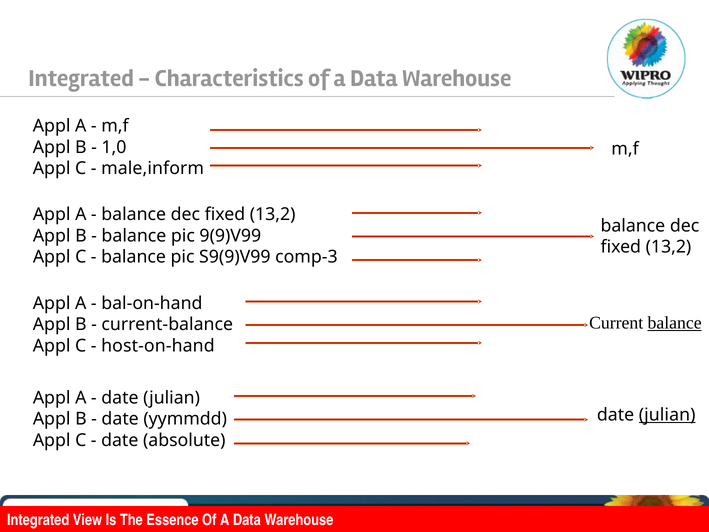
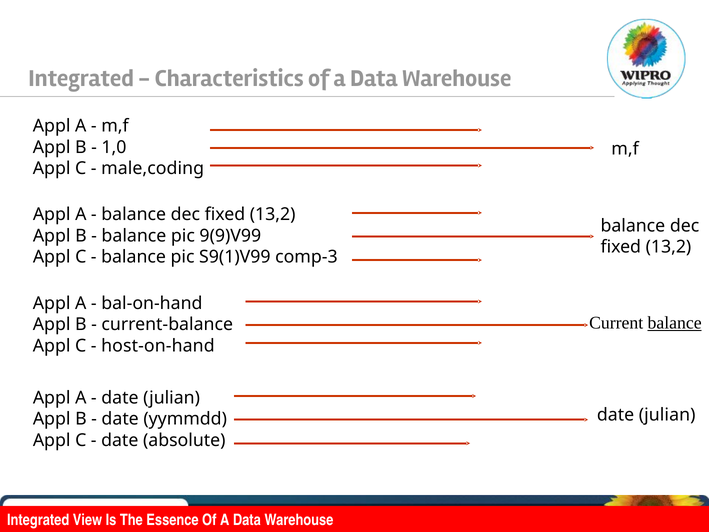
male,inform: male,inform -> male,coding (153, 168)
S9(9)V99: S9(9)V99 -> S9(1)V99 (235, 257)
julian underline: present -> none (667, 415)
